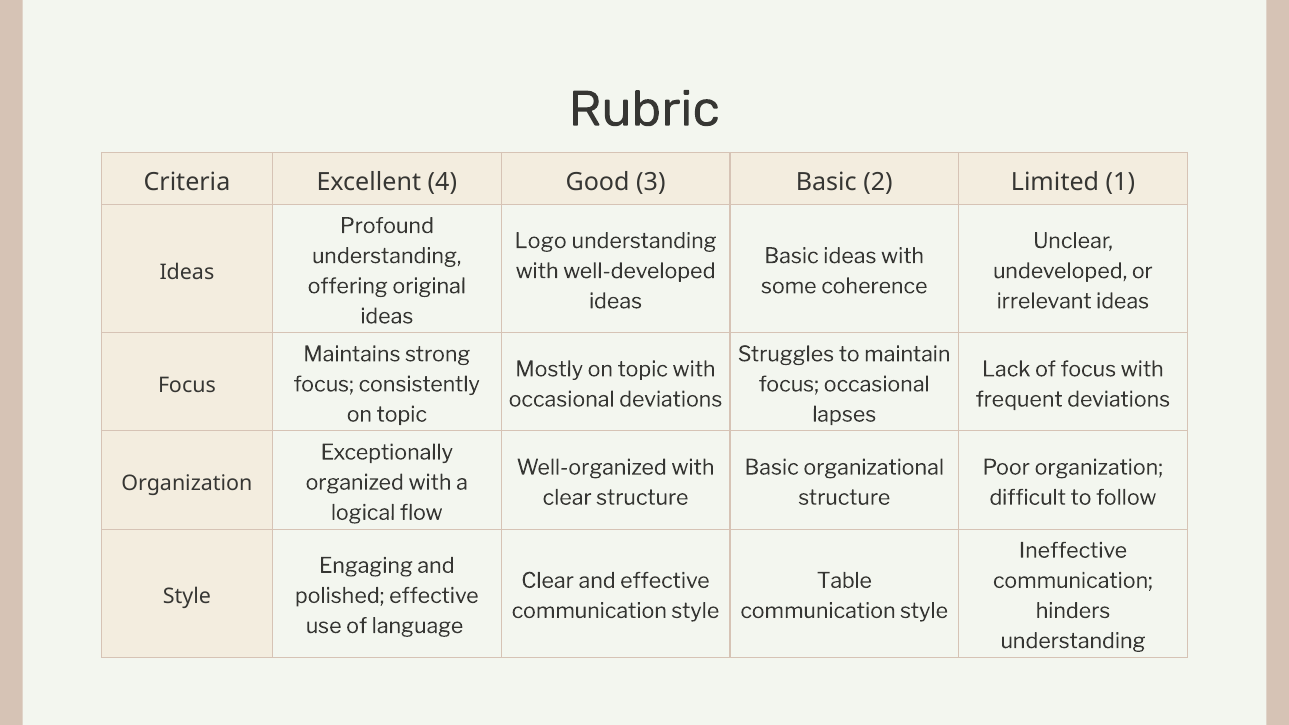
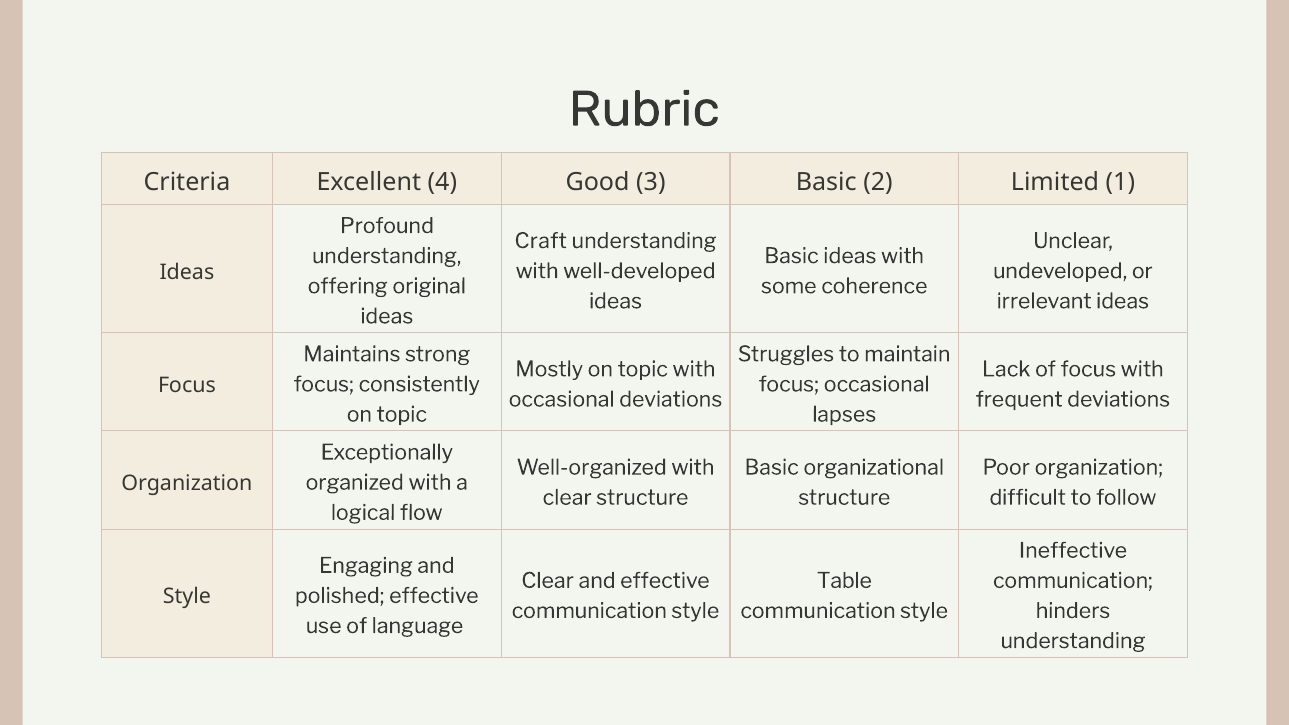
Logo: Logo -> Craft (541, 241)
